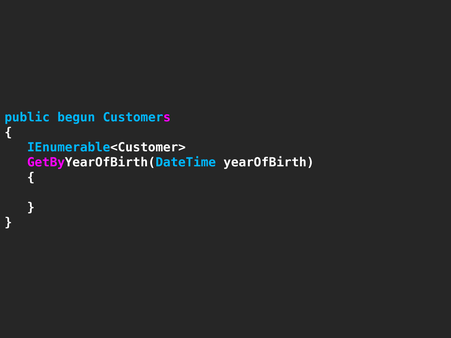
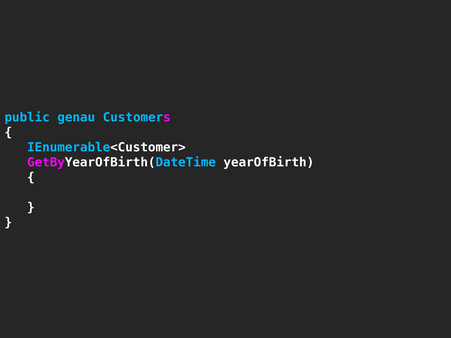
begun: begun -> genau (76, 117)
